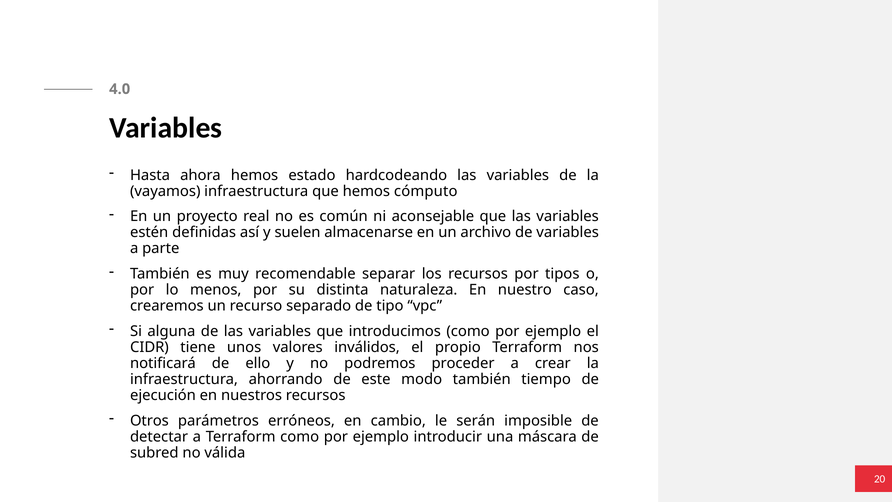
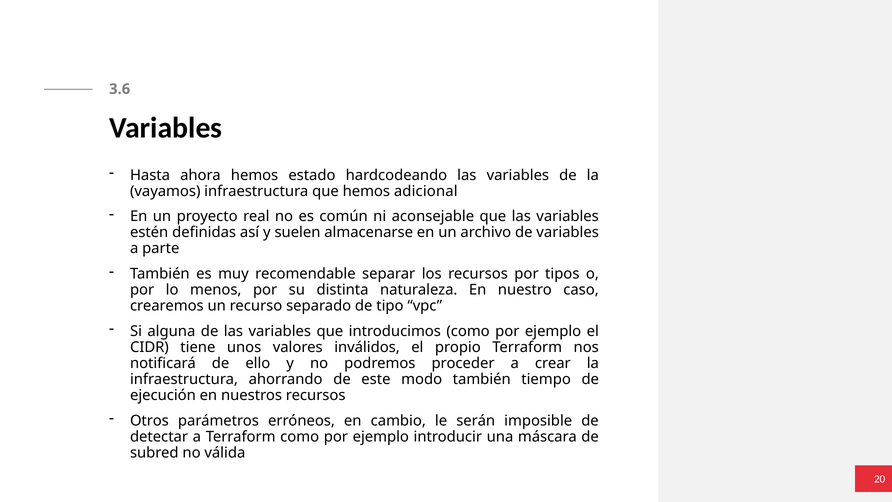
4.0: 4.0 -> 3.6 (120, 89)
cómputo: cómputo -> adicional (426, 191)
